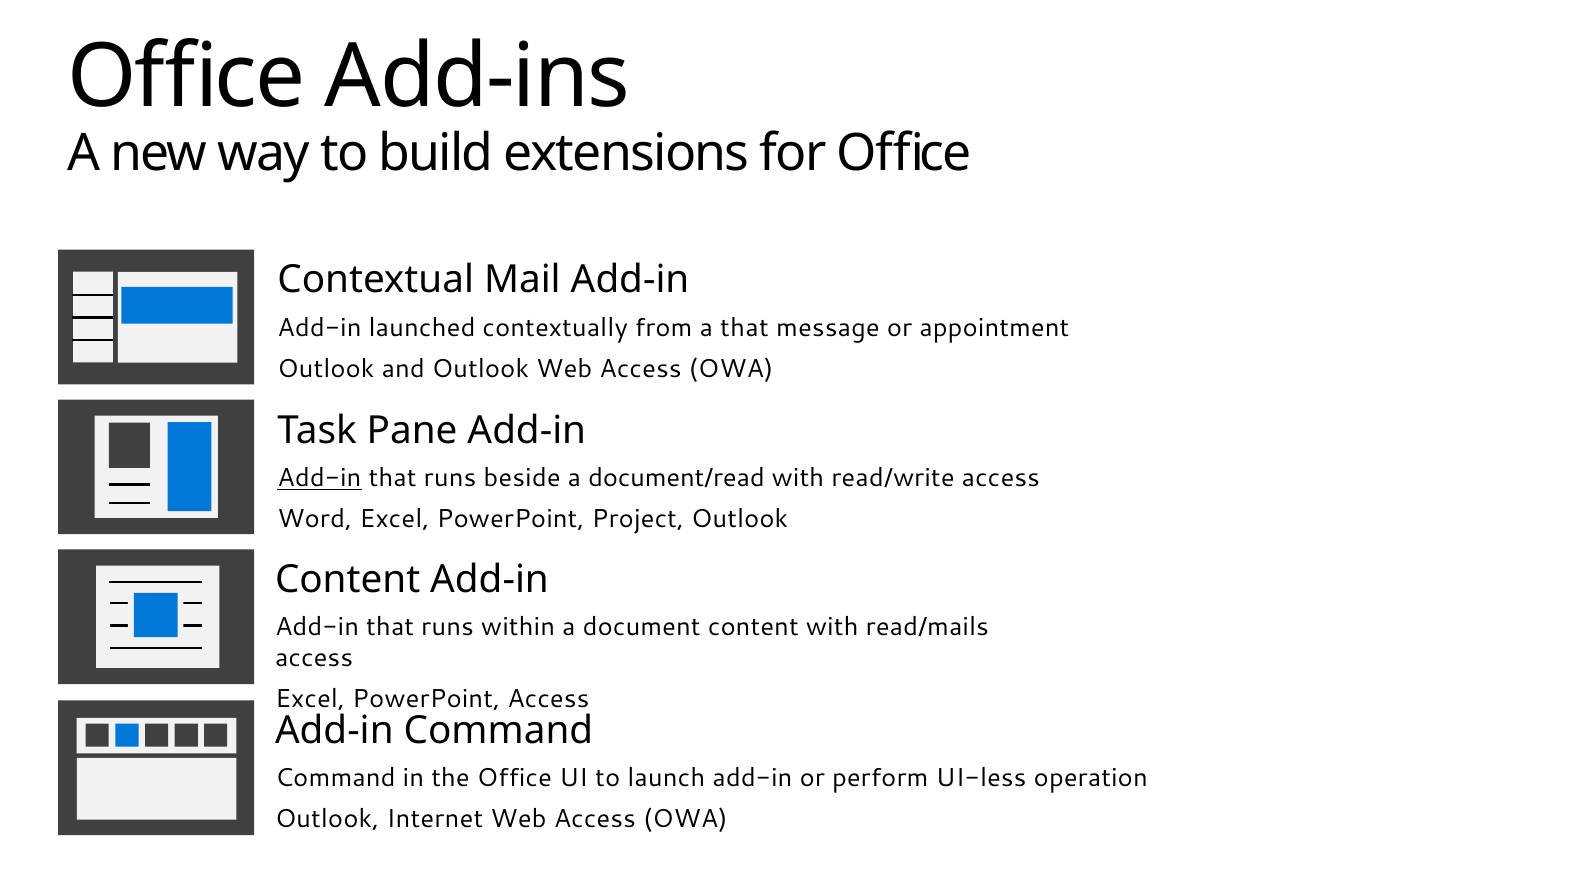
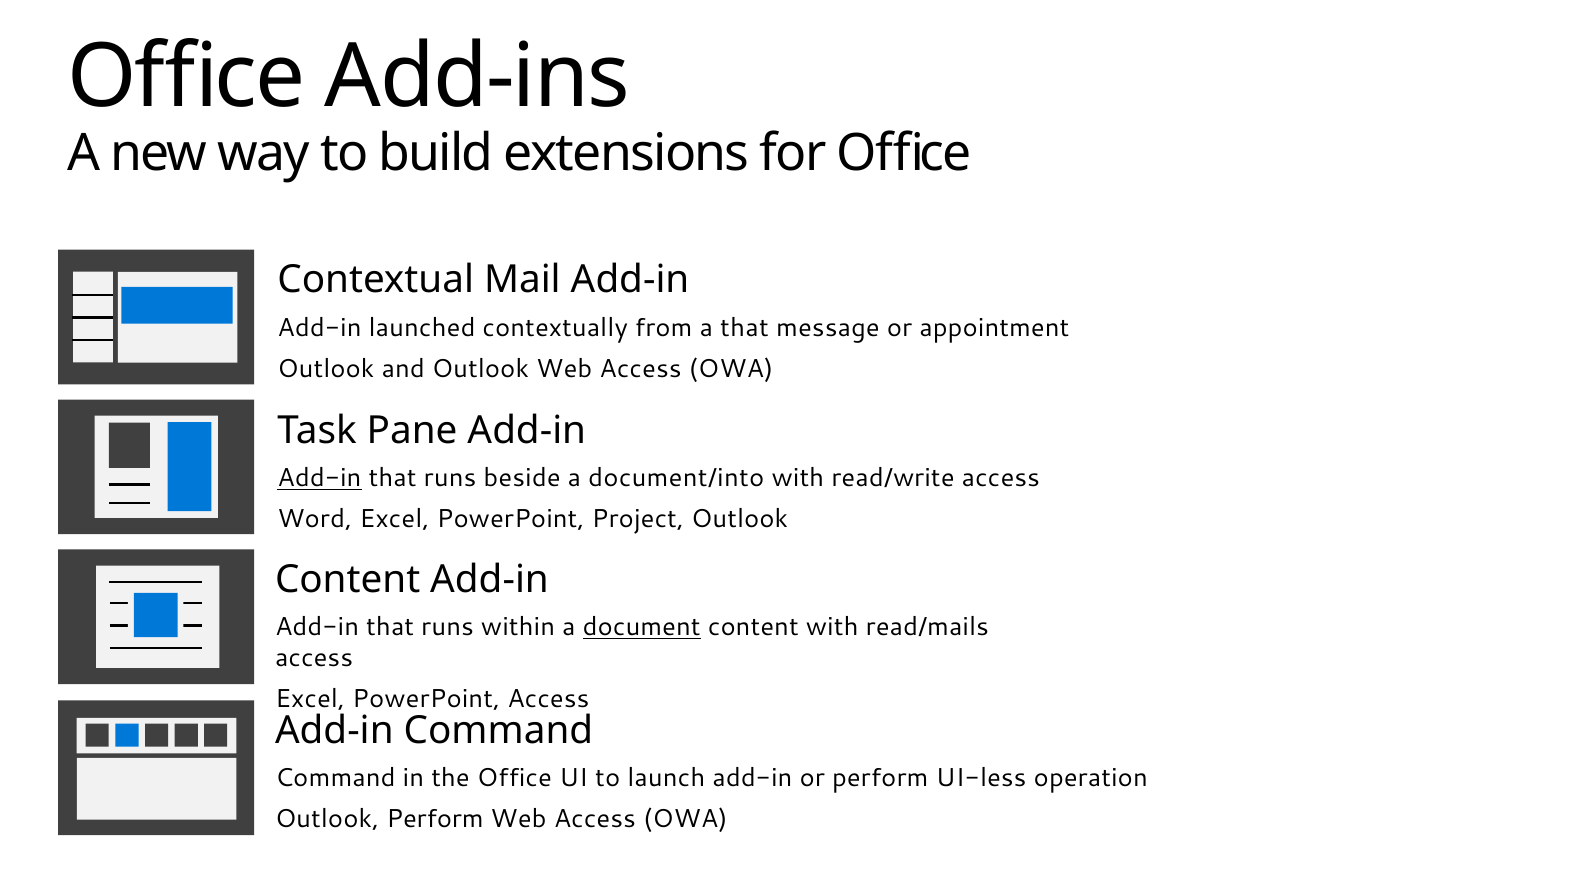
document/read: document/read -> document/into (676, 478)
document underline: none -> present (642, 627)
Outlook Internet: Internet -> Perform (435, 819)
